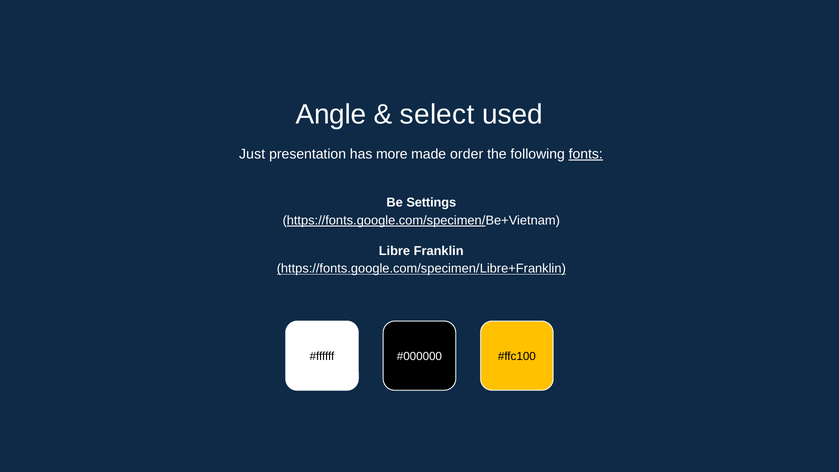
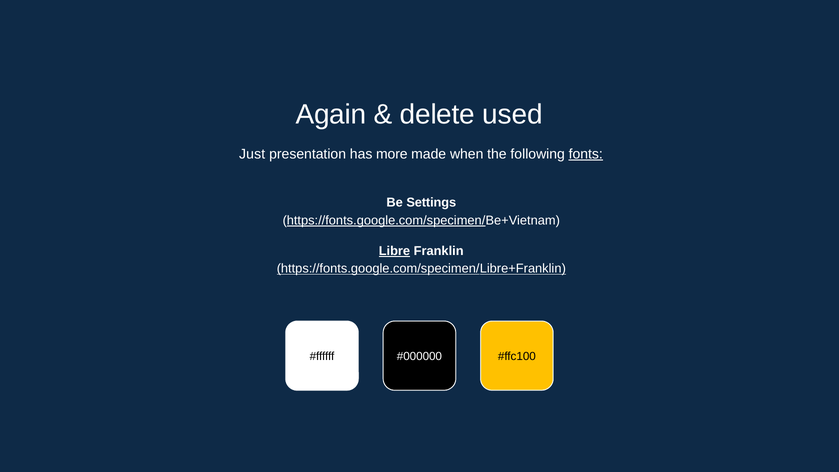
Angle: Angle -> Again (331, 115)
select: select -> delete (437, 115)
order: order -> when (467, 154)
Libre underline: none -> present (394, 251)
